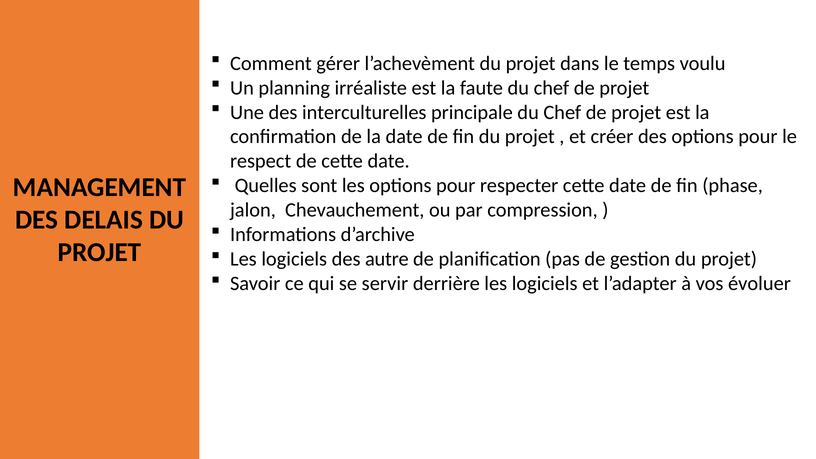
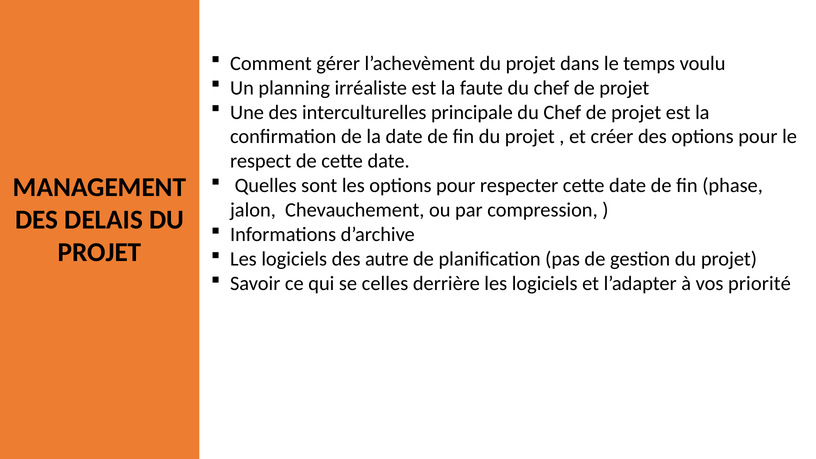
servir: servir -> celles (385, 284)
évoluer: évoluer -> priorité (759, 284)
